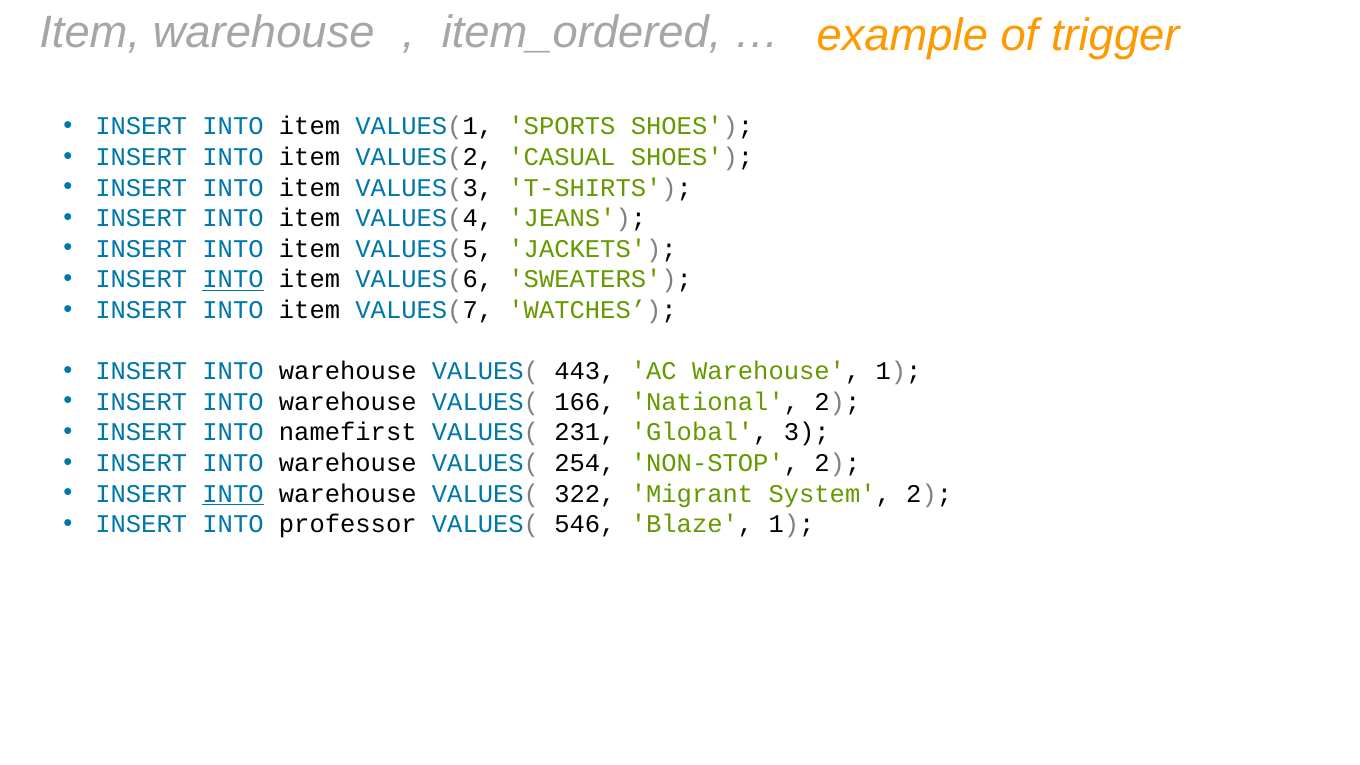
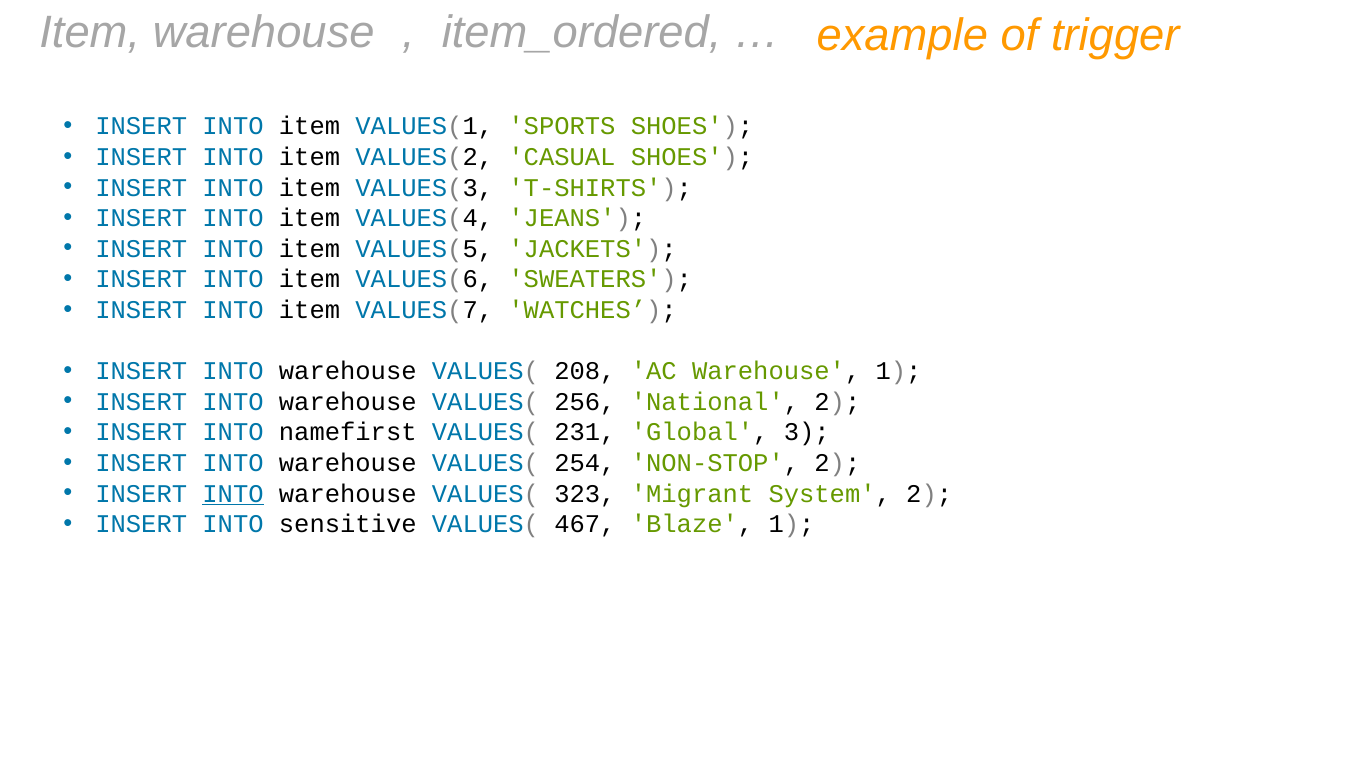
INTO underline: present -> none (233, 279)
443: 443 -> 208 (585, 371)
166: 166 -> 256 (585, 402)
322: 322 -> 323 (585, 494)
professor: professor -> sensitive (348, 524)
546: 546 -> 467 (585, 524)
